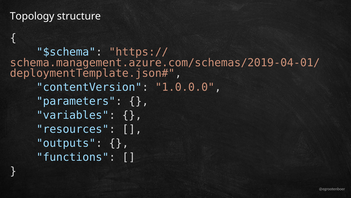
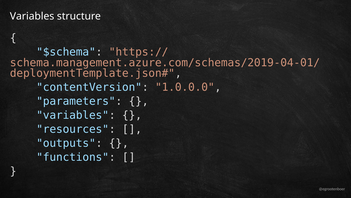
Topology: Topology -> Variables (32, 16)
